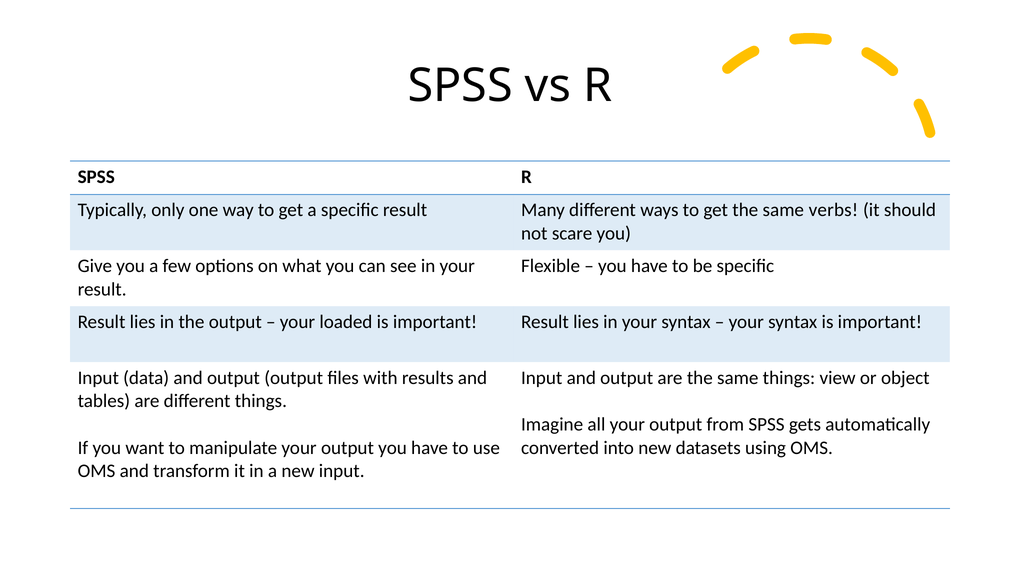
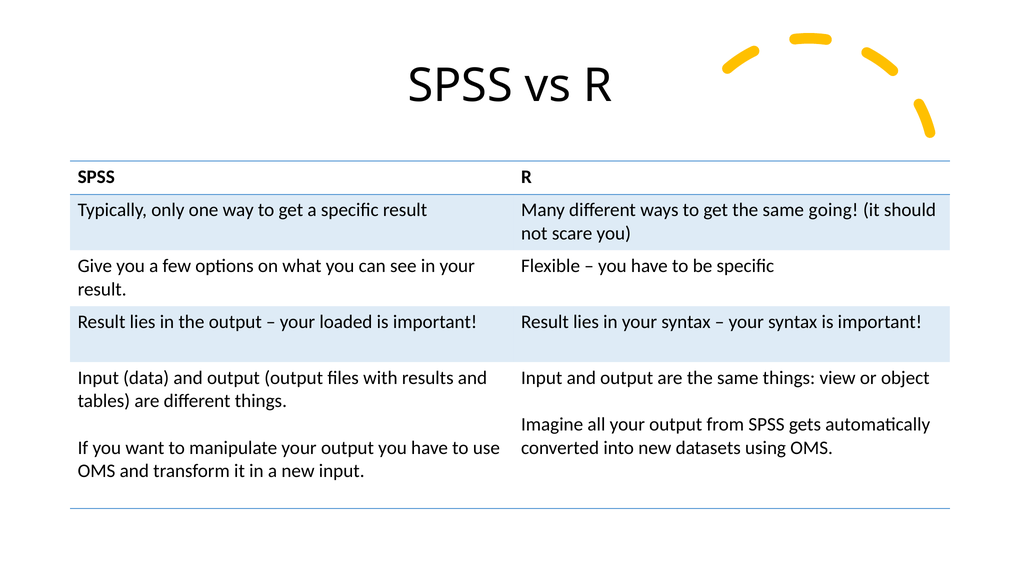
verbs: verbs -> going (833, 210)
